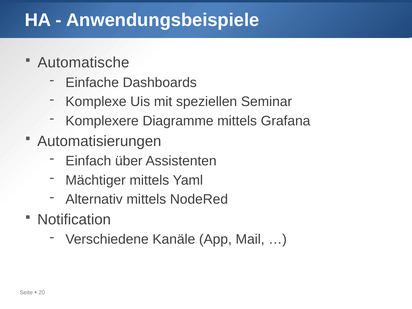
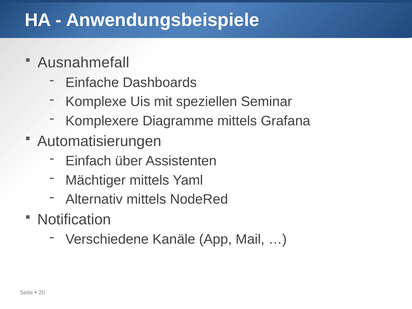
Automatische: Automatische -> Ausnahmefall (83, 63)
